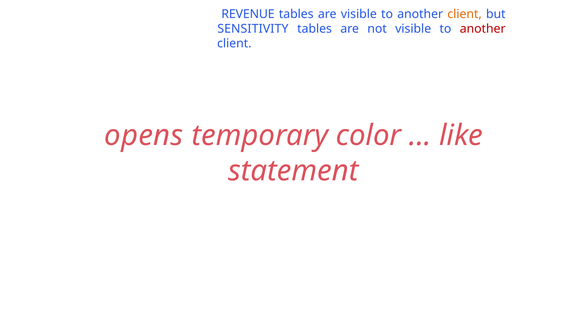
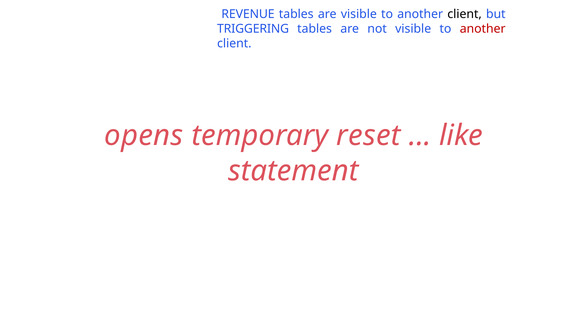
client colour: orange -> black (465, 14)
SENSITIVITY: SENSITIVITY -> TRIGGERING (253, 29)
color: color -> reset (368, 136)
